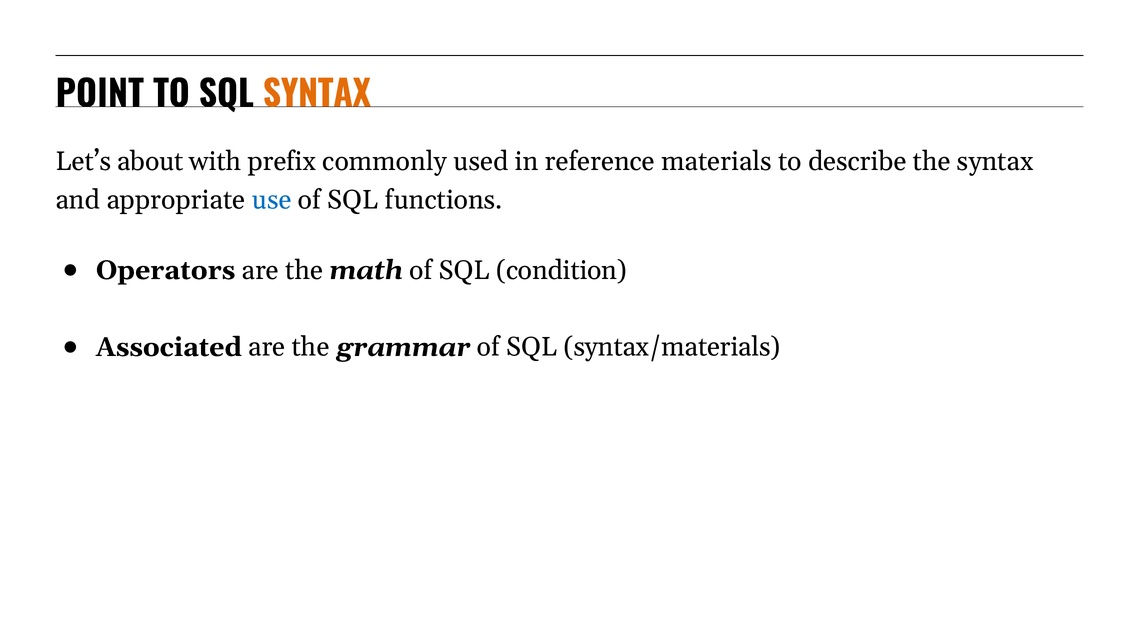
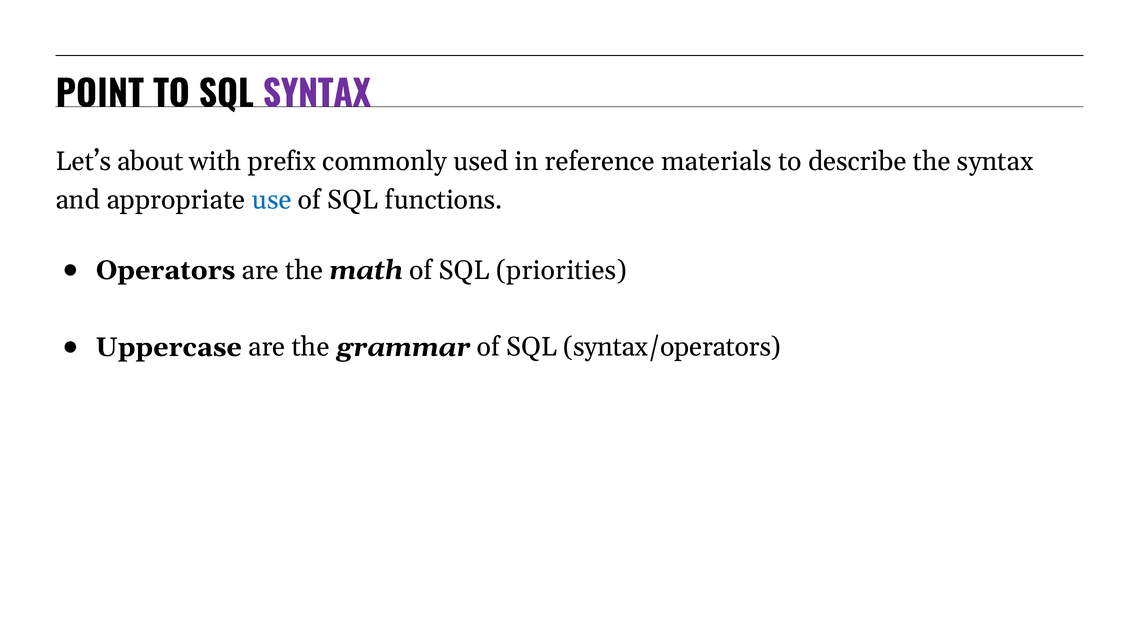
SYNTAX colour: orange -> purple (317, 95)
condition: condition -> priorities (561, 270)
Associated: Associated -> Uppercase (169, 347)
syntax/materials: syntax/materials -> syntax/operators (672, 347)
